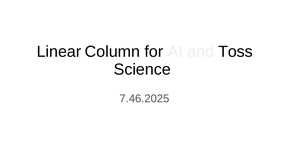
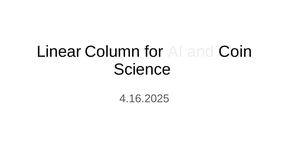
Toss: Toss -> Coin (235, 52)
7.46.2025: 7.46.2025 -> 4.16.2025 (144, 99)
